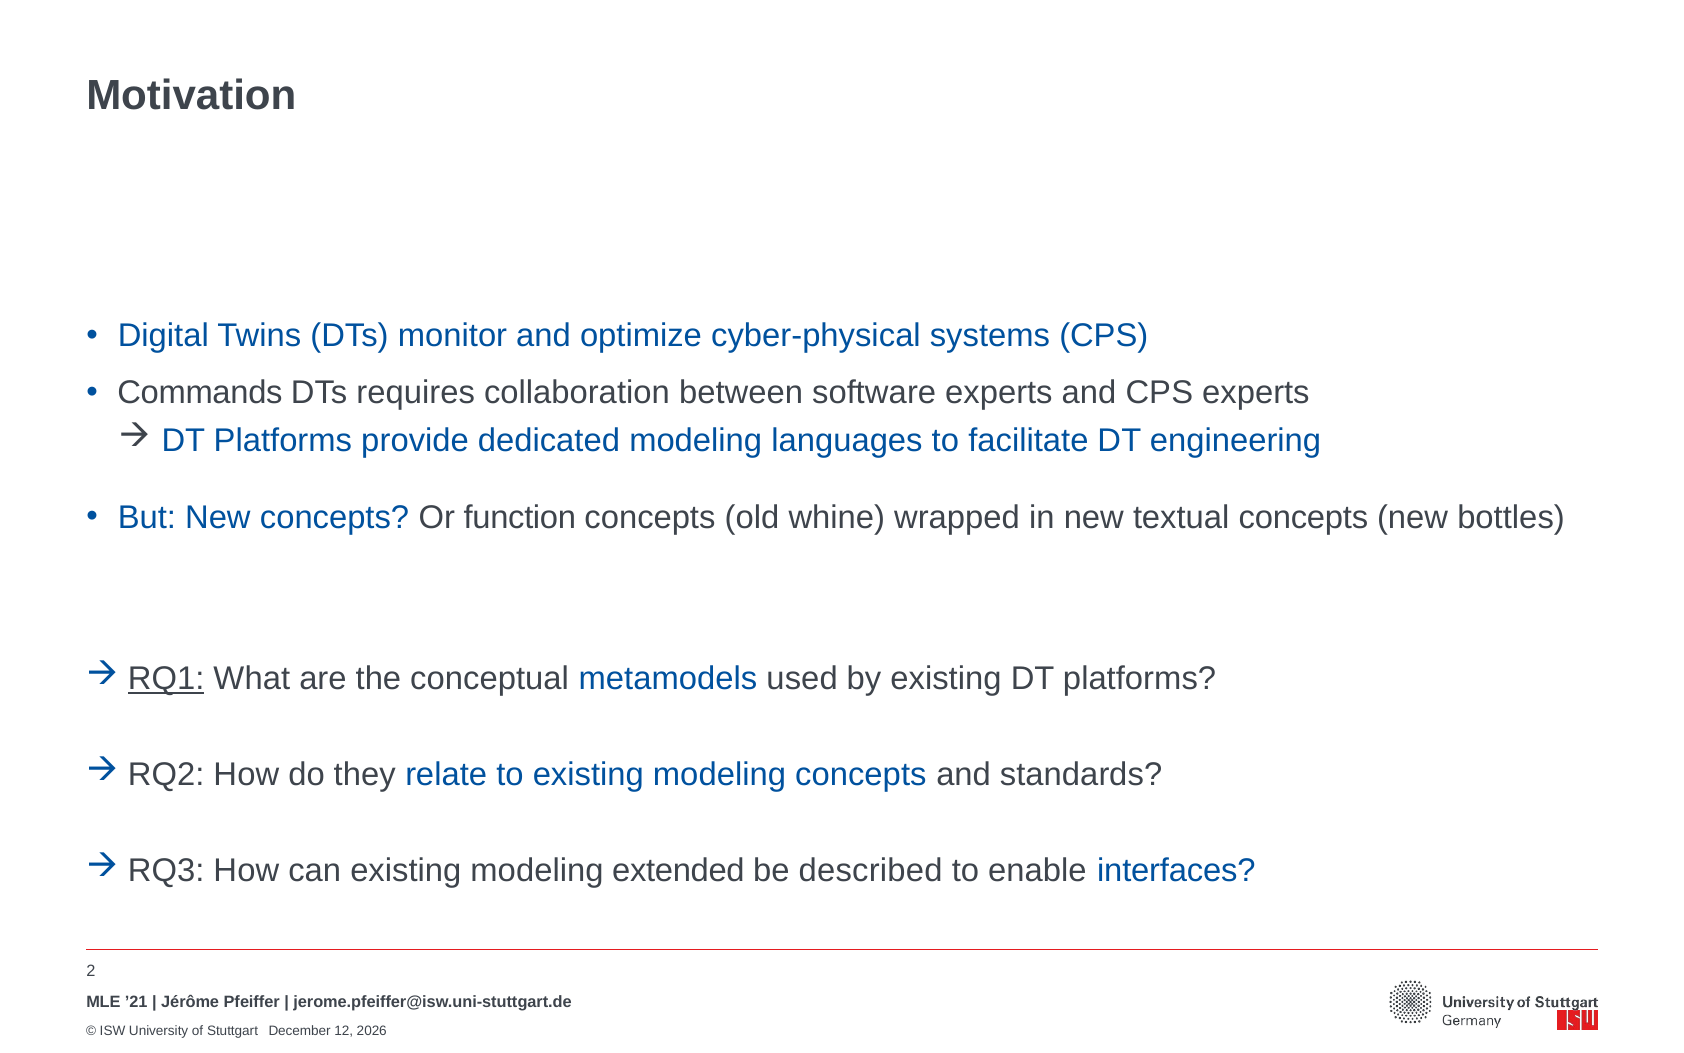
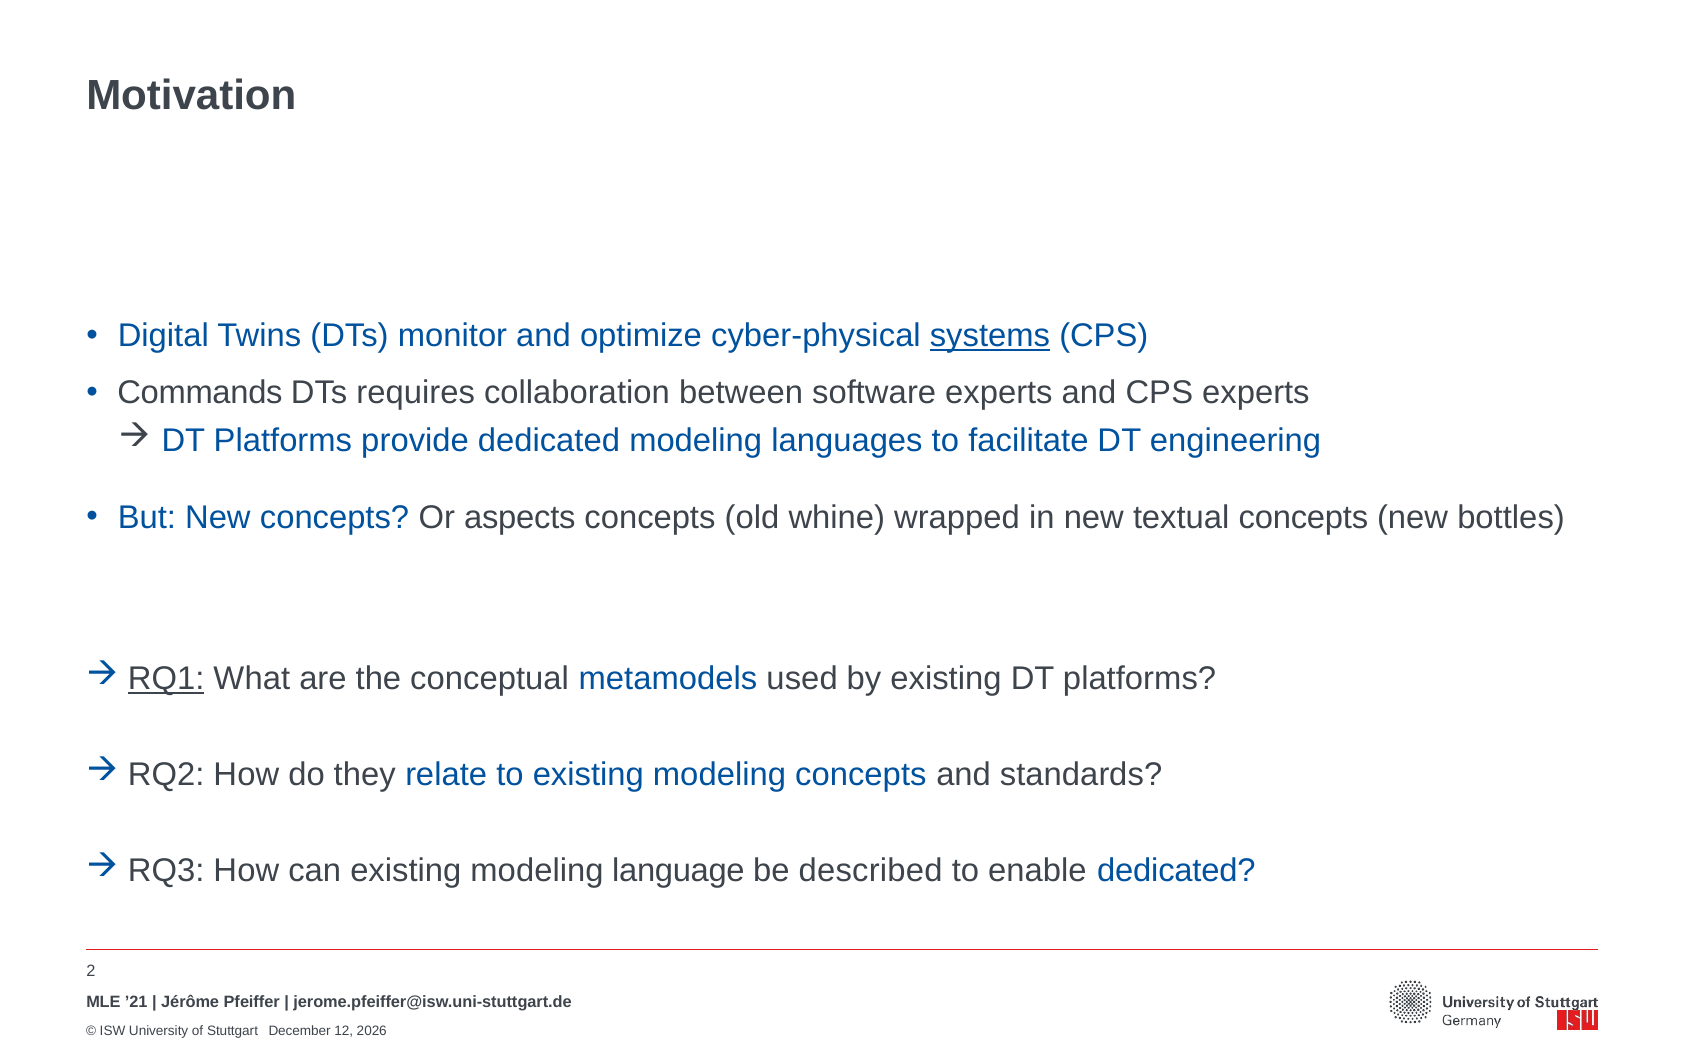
systems underline: none -> present (990, 336)
function: function -> aspects (520, 517)
extended: extended -> language (678, 871)
enable interfaces: interfaces -> dedicated (1176, 871)
